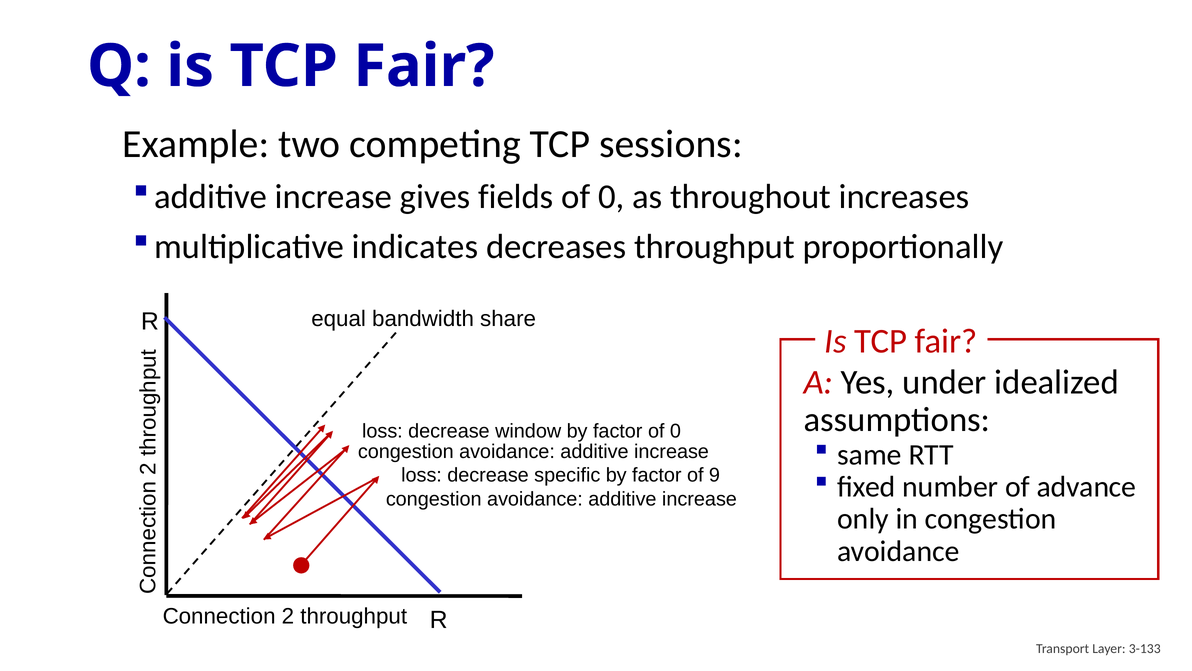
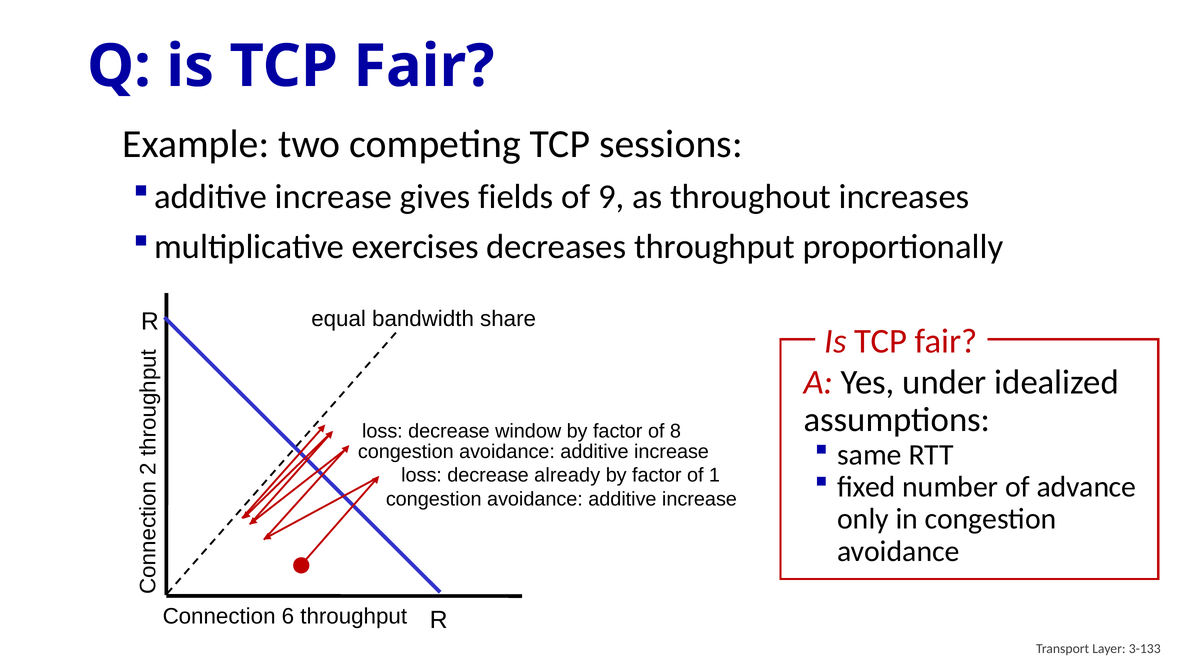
0: 0 -> 9 (611, 197)
indicates: indicates -> exercises (415, 246)
factor of 0: 0 -> 8 (675, 431)
specific: specific -> already (567, 475)
9: 9 -> 1 (715, 475)
Connection 2: 2 -> 6 (288, 616)
